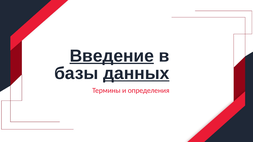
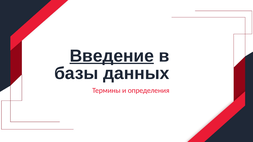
данных underline: present -> none (136, 74)
